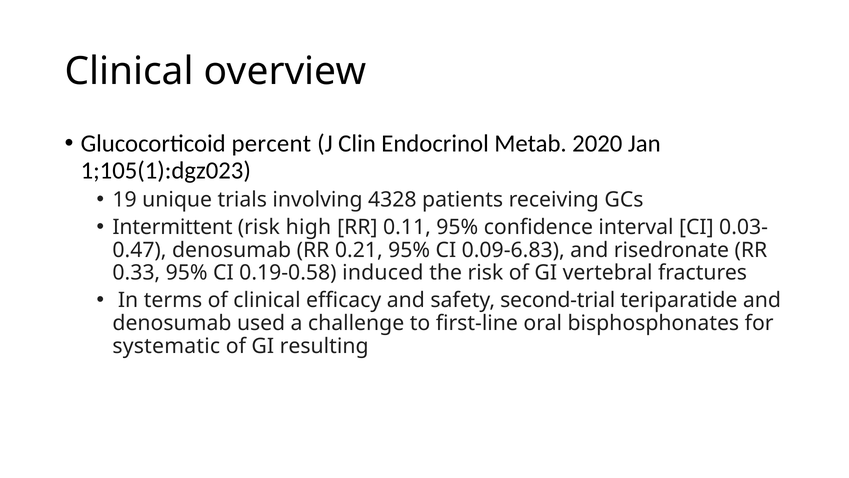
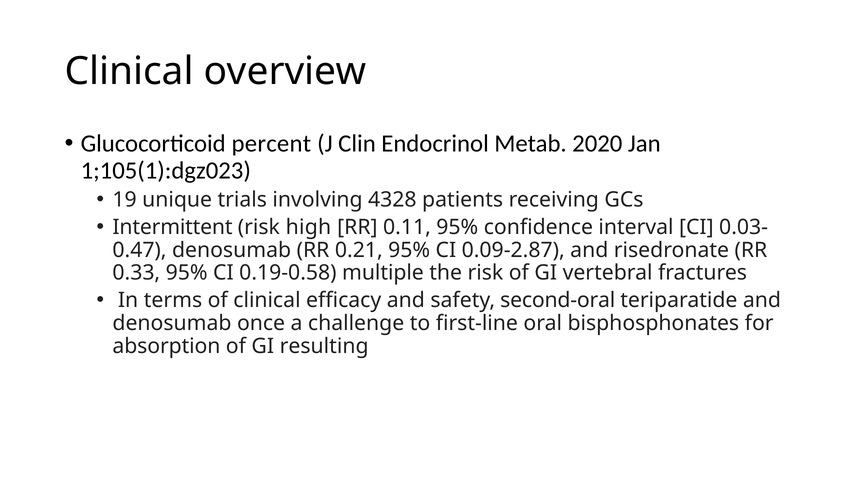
0.09-6.83: 0.09-6.83 -> 0.09-2.87 (513, 250)
induced: induced -> multiple (383, 273)
second-trial: second-trial -> second-oral (558, 300)
used: used -> once (261, 323)
systematic: systematic -> absorption (166, 346)
